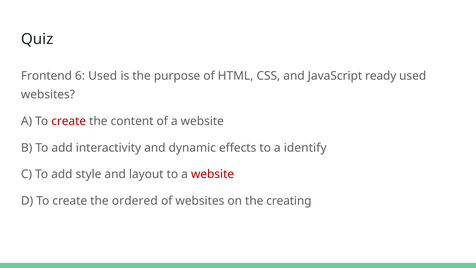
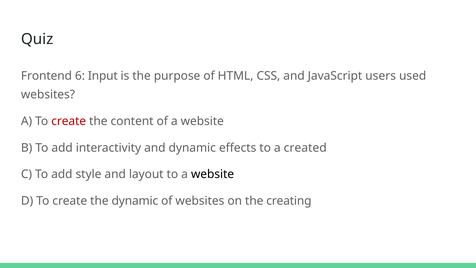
6 Used: Used -> Input (103, 76)
ready: ready -> users (381, 76)
identify: identify -> created (305, 148)
website colour: red -> black (213, 174)
the ordered: ordered -> dynamic (135, 201)
